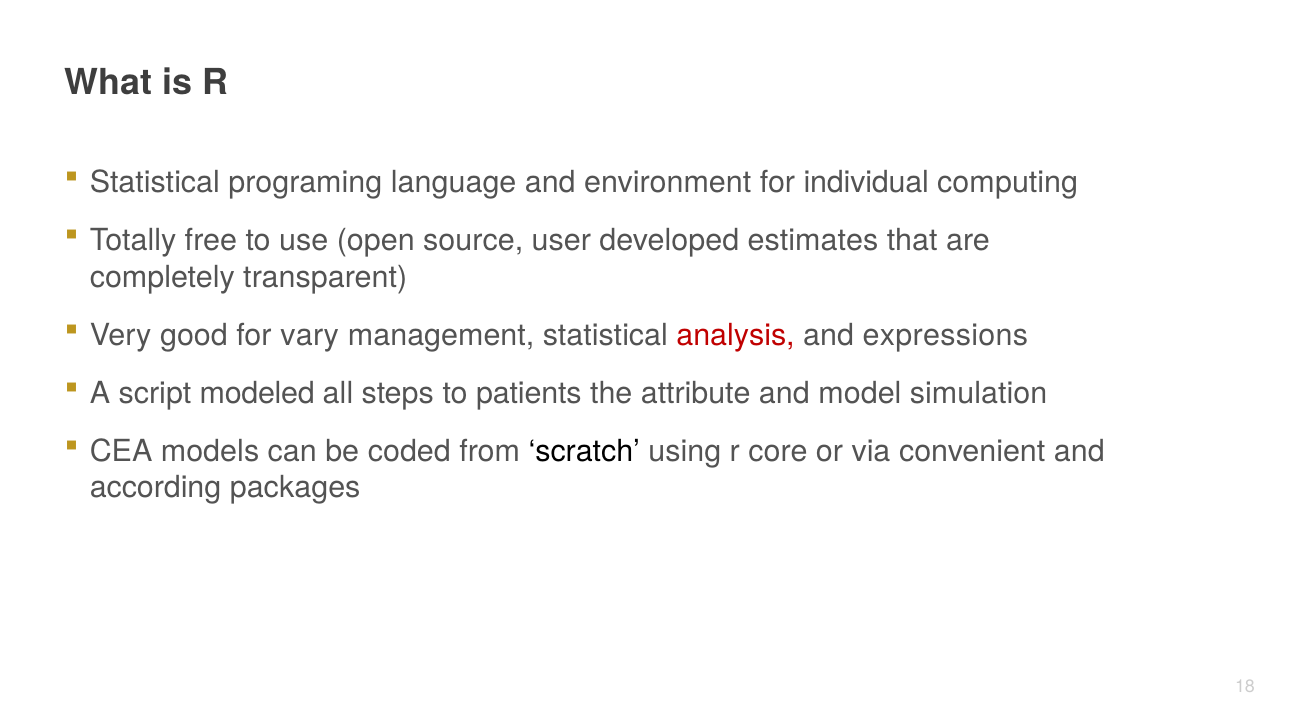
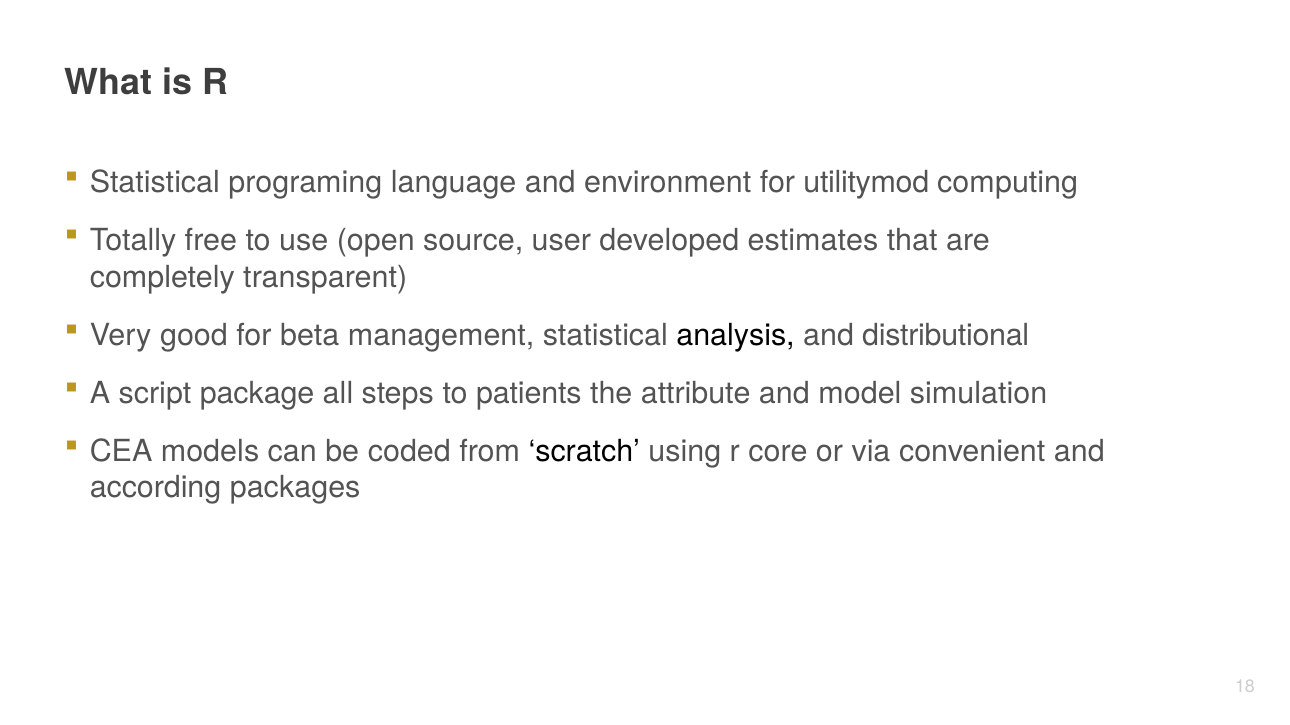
individual: individual -> utilitymod (866, 183)
vary: vary -> beta (310, 335)
analysis colour: red -> black (736, 335)
expressions: expressions -> distributional (946, 335)
modeled: modeled -> package (257, 394)
